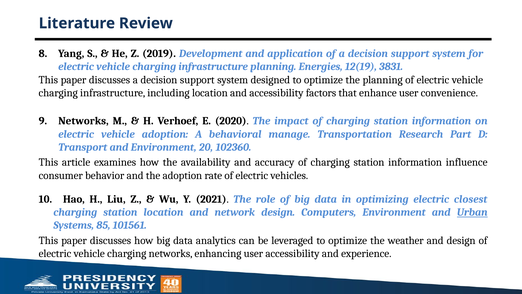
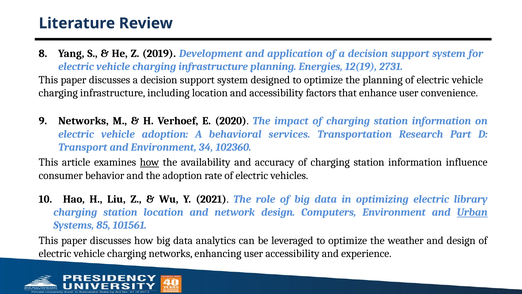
3831: 3831 -> 2731 (391, 67)
manage: manage -> services (289, 134)
20: 20 -> 34 (206, 147)
how underline: none -> present (149, 162)
closest: closest -> library (471, 199)
